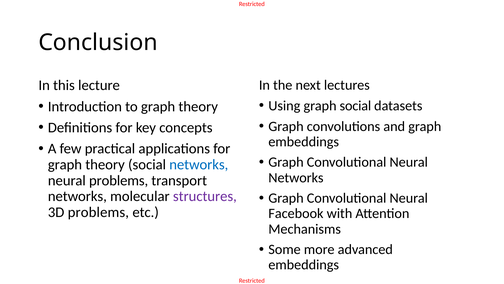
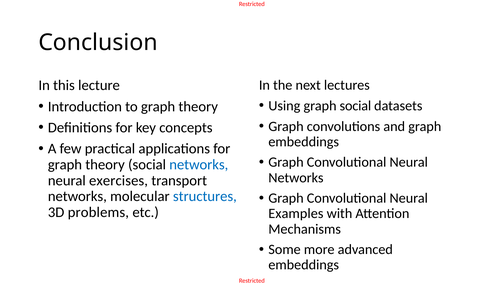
neural problems: problems -> exercises (119, 180)
structures colour: purple -> blue (205, 196)
Facebook: Facebook -> Examples (296, 213)
